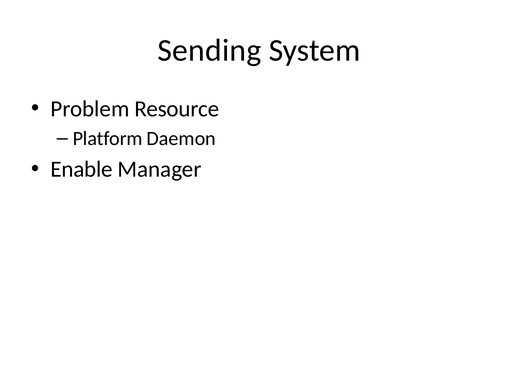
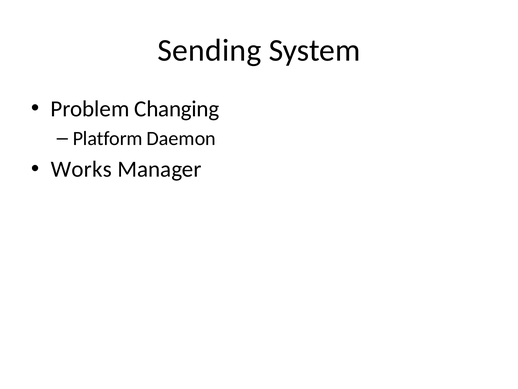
Resource: Resource -> Changing (177, 109)
Enable: Enable -> Works (81, 169)
